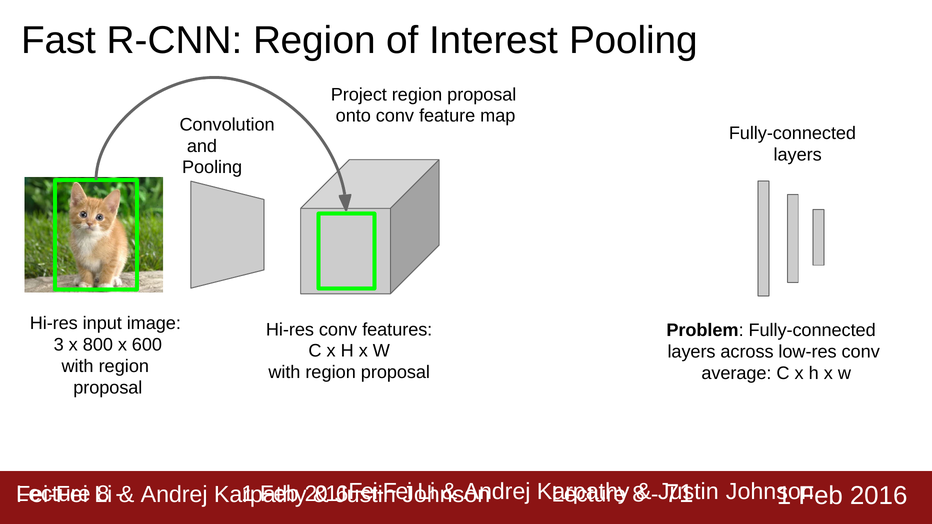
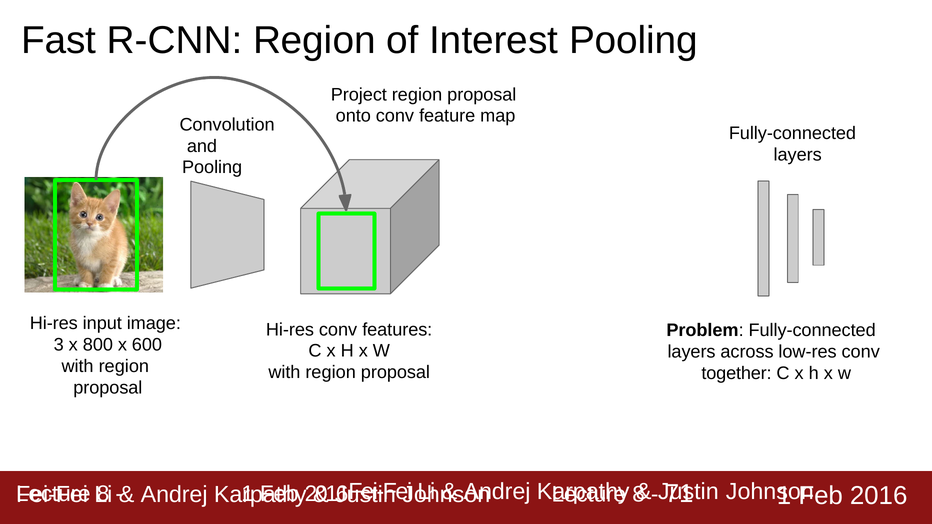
average: average -> together (737, 373)
